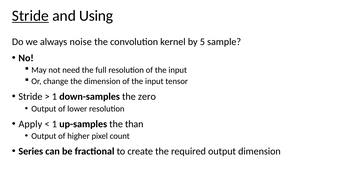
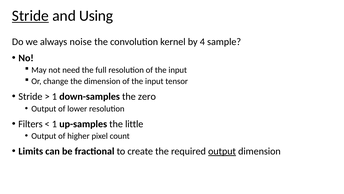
5: 5 -> 4 (202, 42)
Apply: Apply -> Filters (30, 124)
than: than -> little (134, 124)
Series: Series -> Limits (31, 151)
output underline: none -> present (222, 151)
